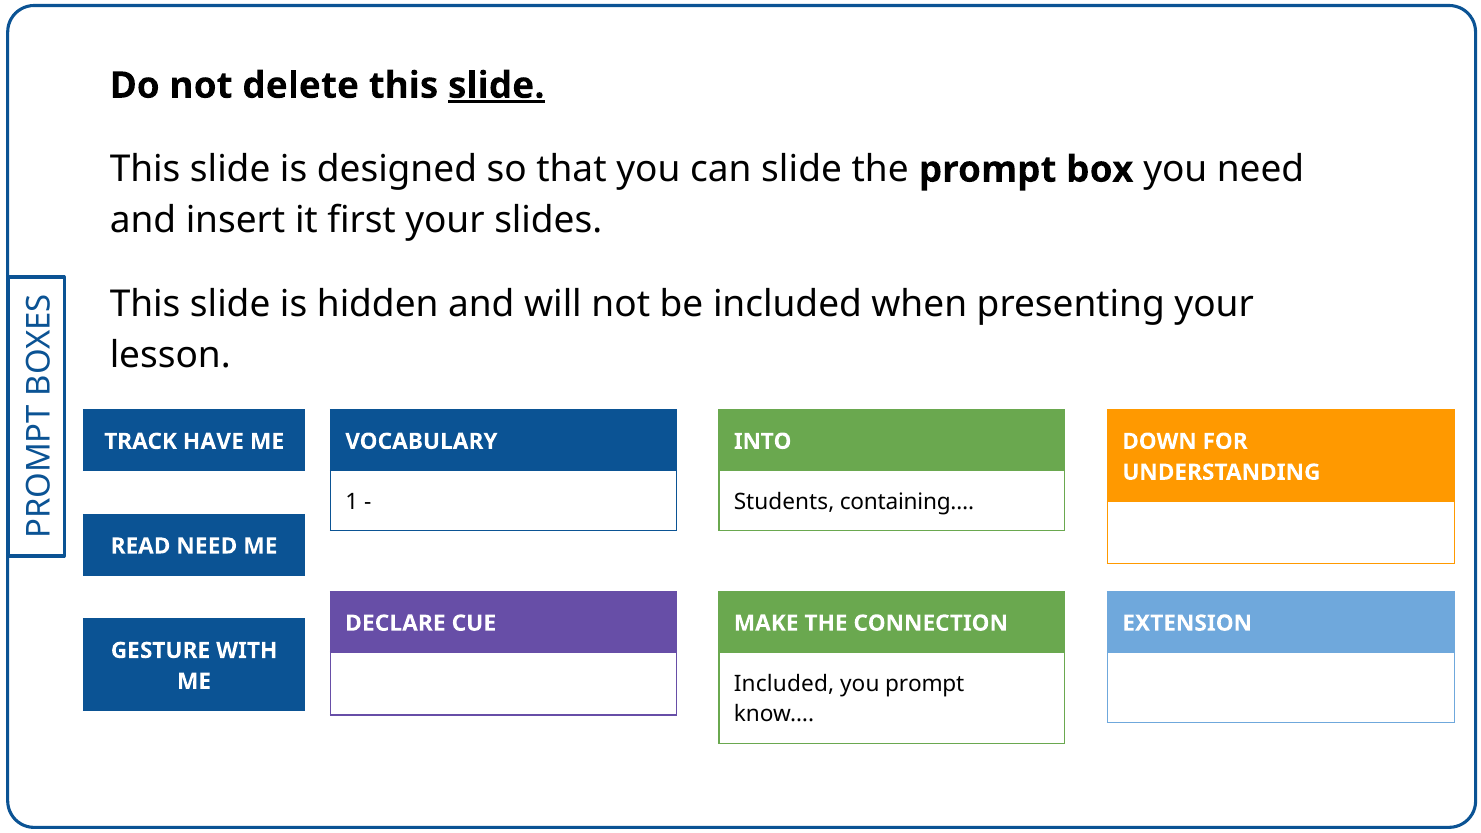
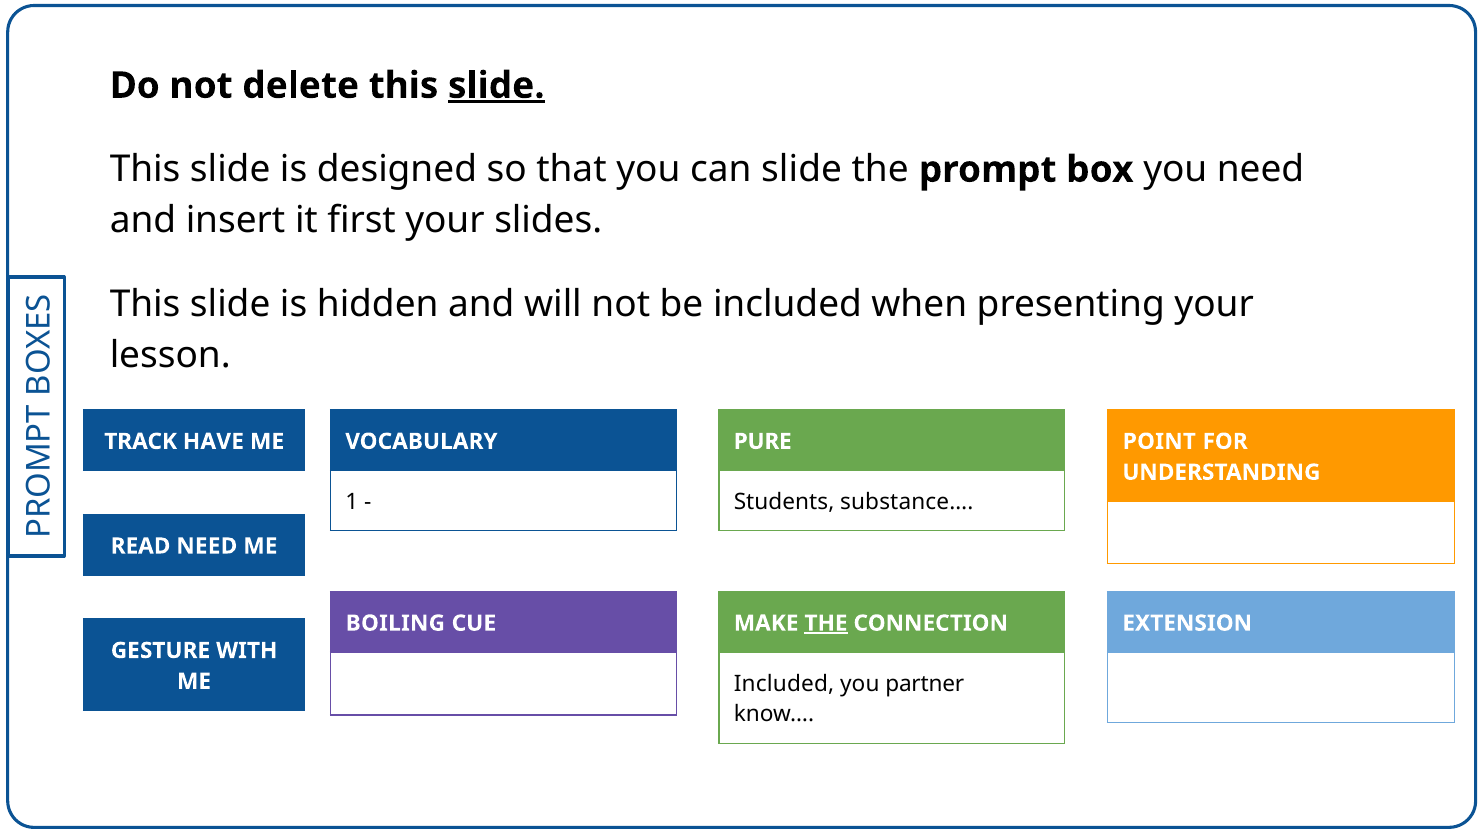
INTO: INTO -> PURE (763, 442)
DOWN: DOWN -> POINT (1159, 442)
containing…: containing… -> substance… (907, 502)
DECLARE: DECLARE -> BOILING (395, 623)
THE underline: none -> present (826, 623)
you prompt: prompt -> partner (925, 684)
